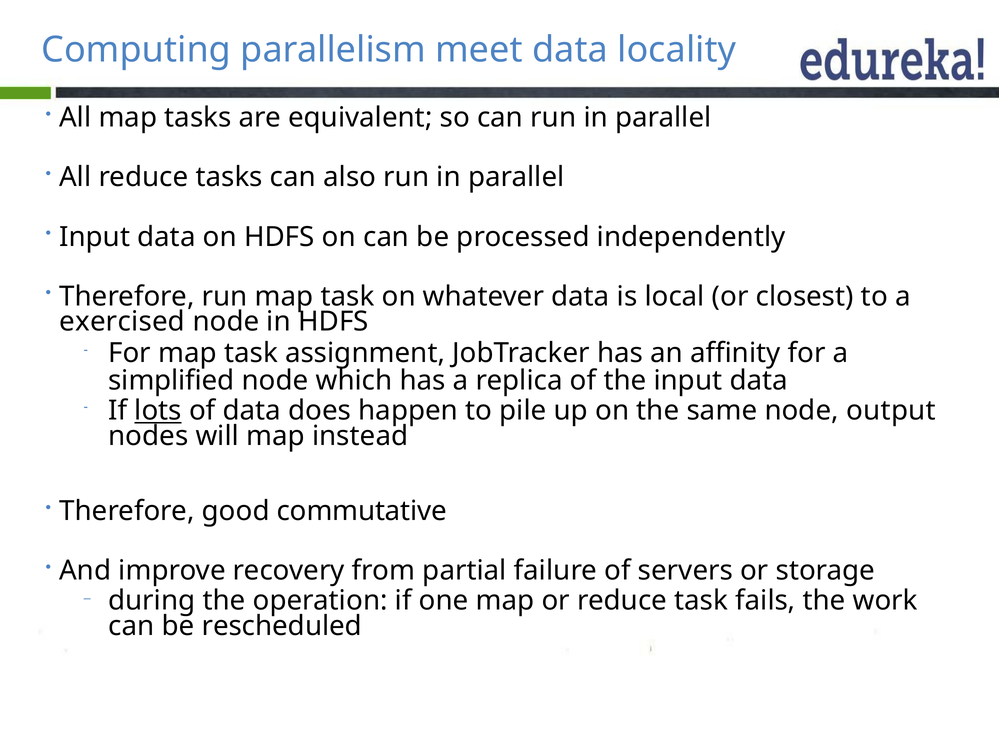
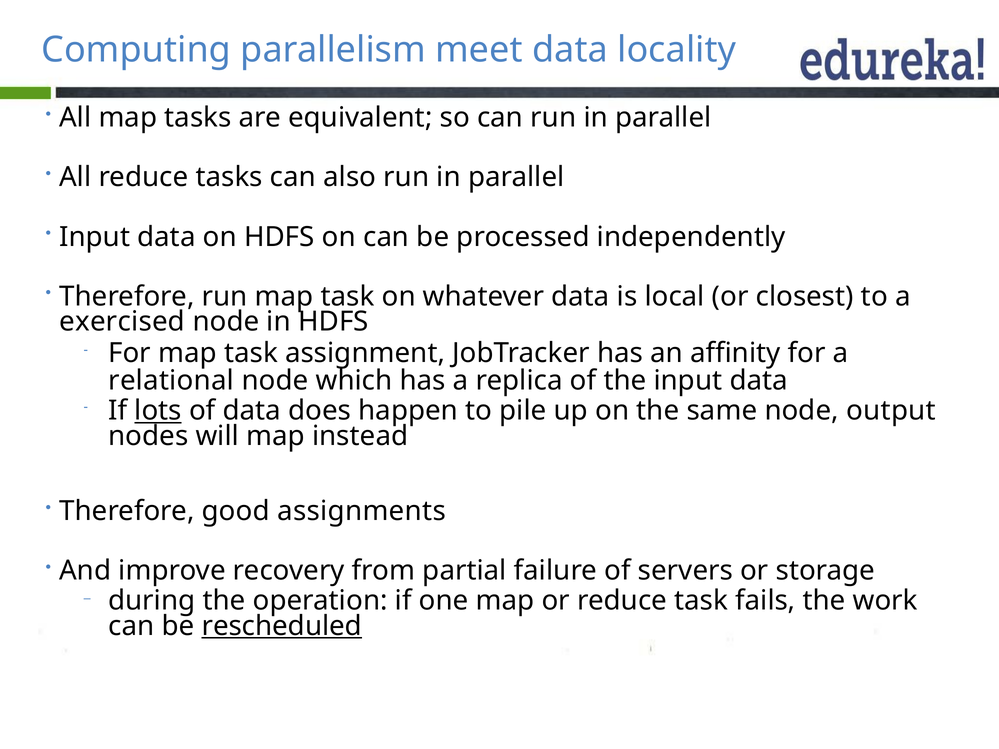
simplified: simplified -> relational (171, 381)
commutative: commutative -> assignments (362, 511)
rescheduled underline: none -> present (282, 626)
